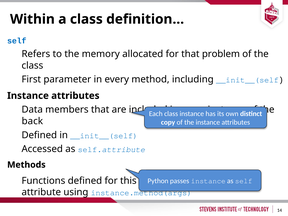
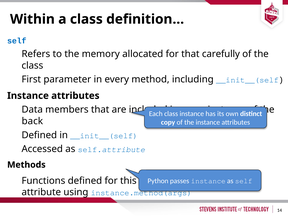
problem: problem -> carefully (221, 54)
